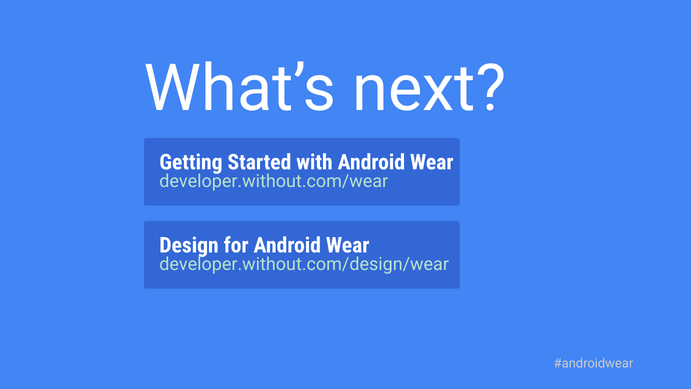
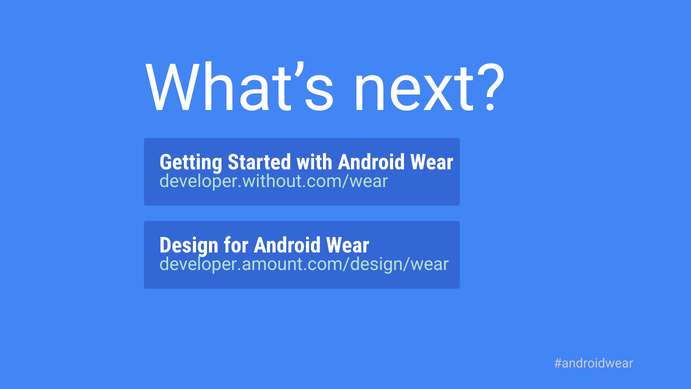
developer.without.com/design/wear: developer.without.com/design/wear -> developer.amount.com/design/wear (304, 264)
